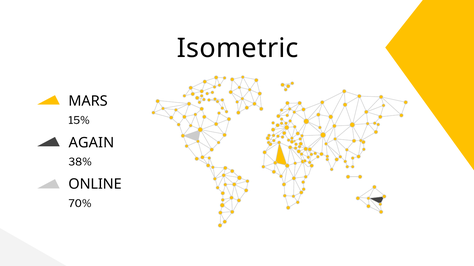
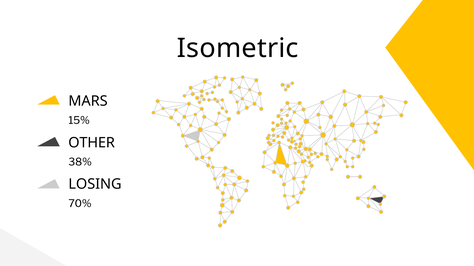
AGAIN: AGAIN -> OTHER (92, 143)
ONLINE: ONLINE -> LOSING (95, 185)
